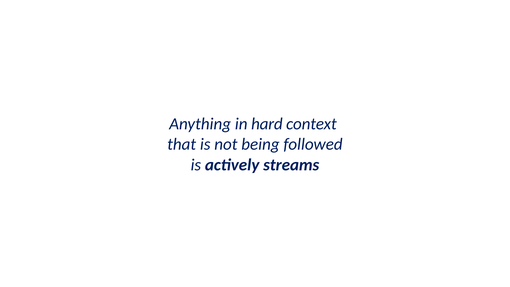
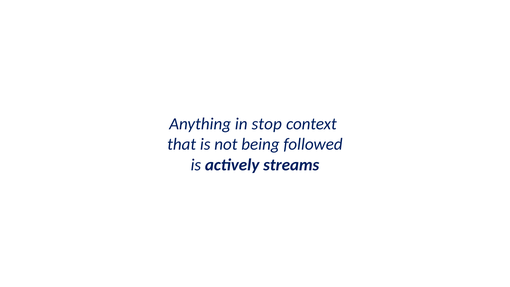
hard: hard -> stop (267, 124)
